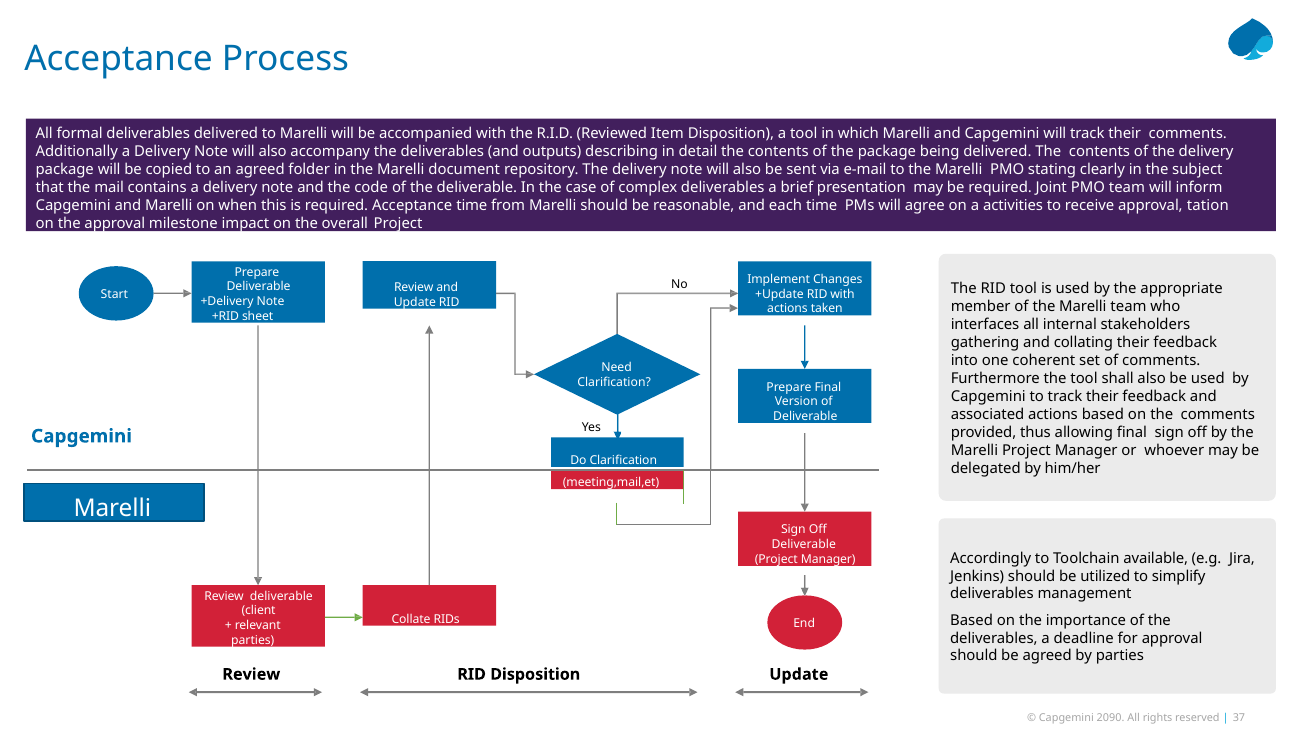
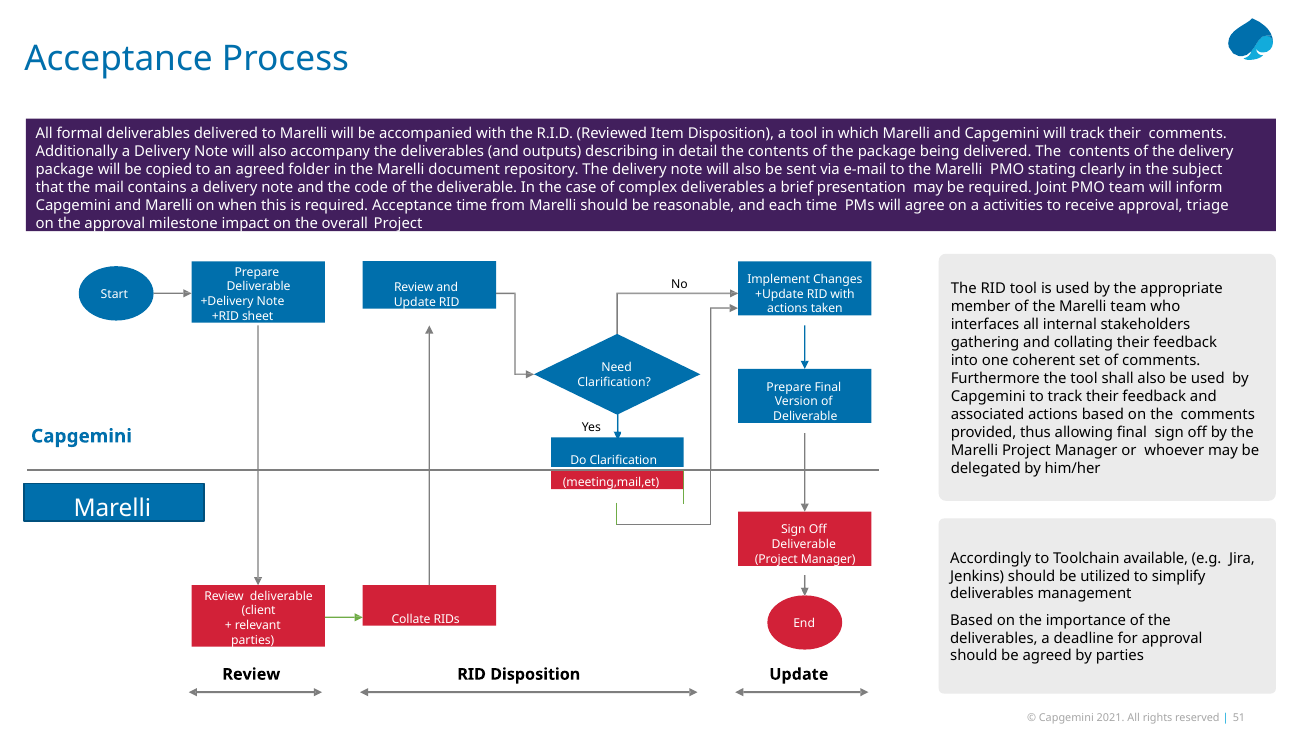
tation: tation -> triage (1208, 205)
2090: 2090 -> 2021 (1111, 718)
37: 37 -> 51 (1239, 718)
